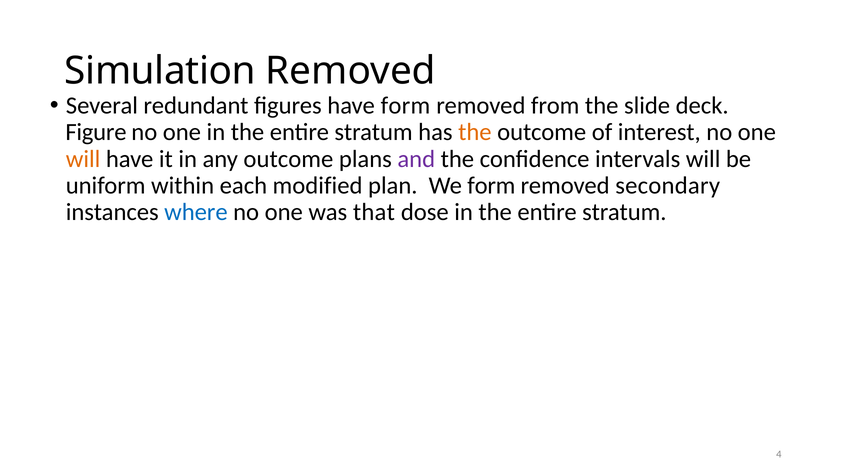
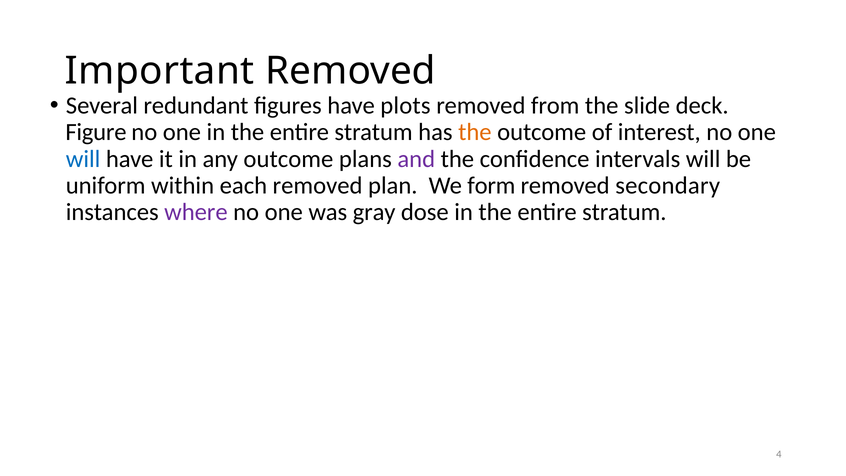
Simulation: Simulation -> Important (160, 71)
have form: form -> plots (405, 106)
will colour: orange -> blue (83, 159)
each modified: modified -> removed (318, 186)
where colour: blue -> purple (196, 212)
that: that -> gray (374, 212)
